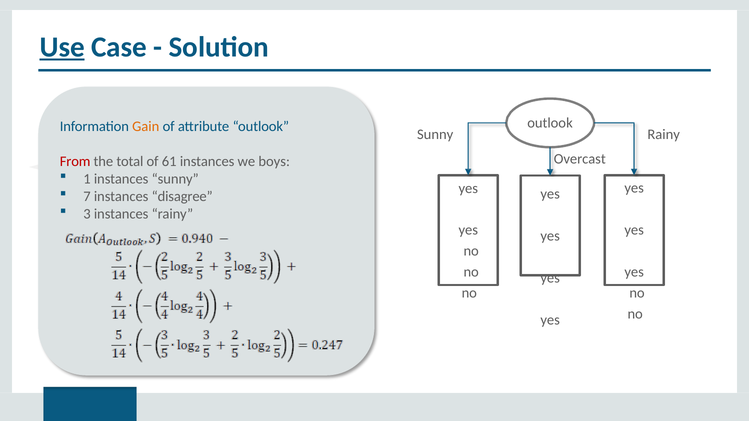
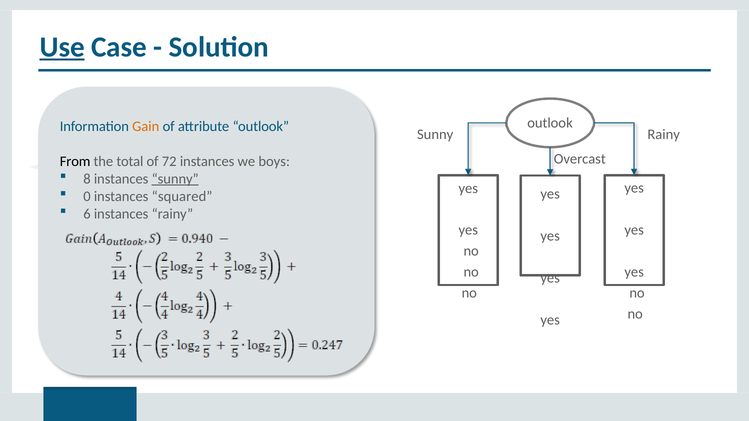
From colour: red -> black (75, 161)
61: 61 -> 72 (169, 161)
1: 1 -> 8 (87, 179)
sunny underline: none -> present (175, 179)
7: 7 -> 0 (87, 196)
disagree: disagree -> squared (182, 196)
3: 3 -> 6 (87, 214)
